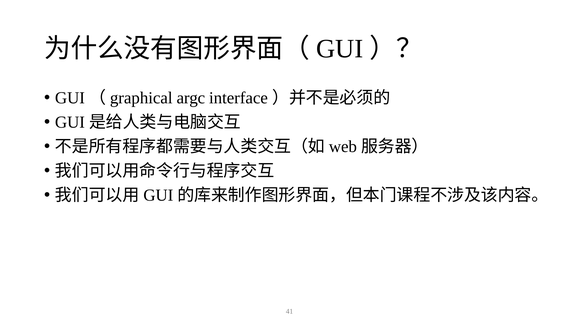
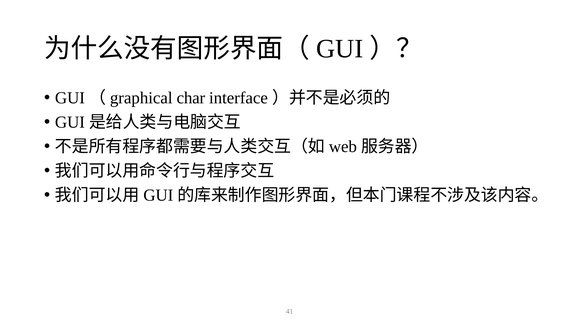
argc: argc -> char (191, 98)
